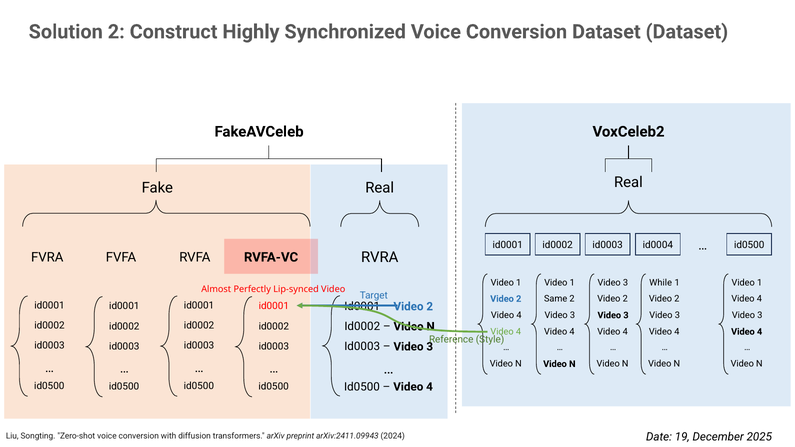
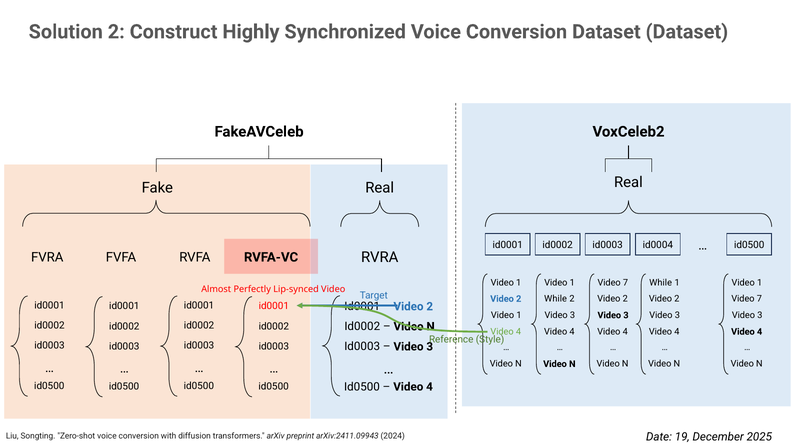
3: 3 -> 7 (625, 283)
Same: Same -> While (556, 299)
4: 4 -> 7 (759, 299)
4: 4 -> 1 (519, 315)
